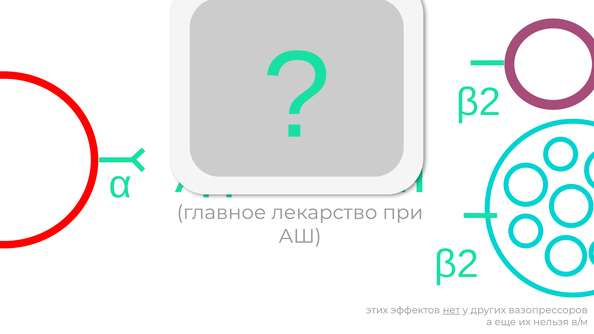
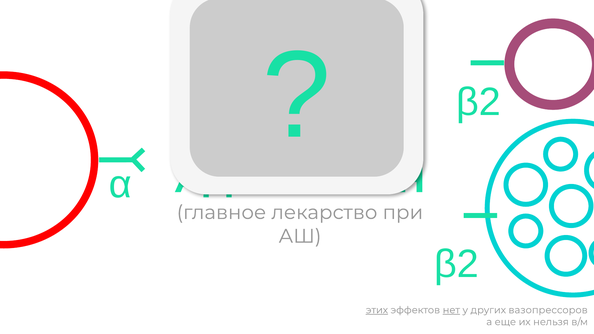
этих underline: none -> present (377, 310)
